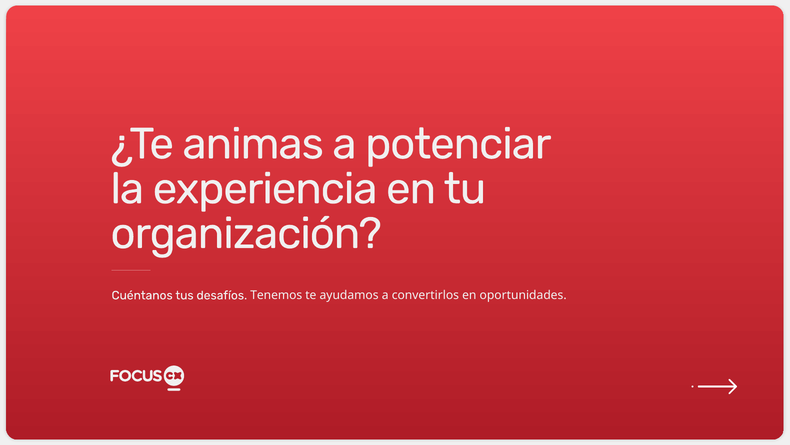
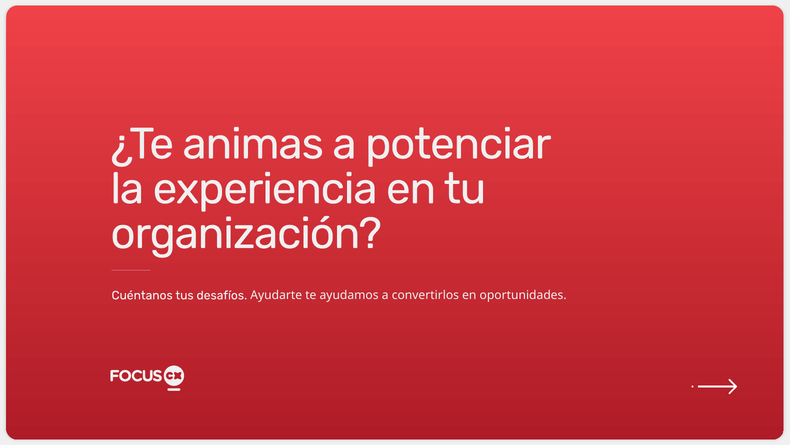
Tenemos: Tenemos -> Ayudarte (276, 295)
